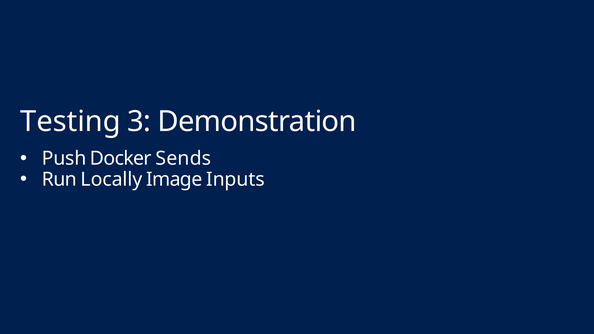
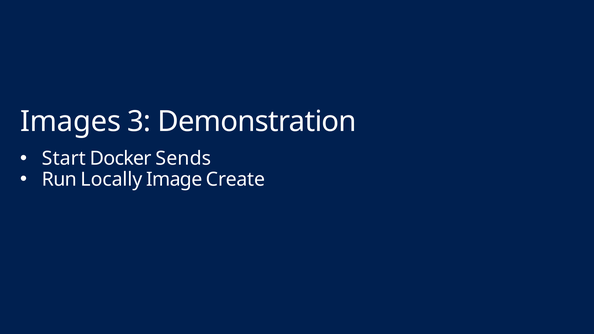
Testing: Testing -> Images (71, 121)
Push: Push -> Start (64, 158)
Inputs: Inputs -> Create (236, 179)
